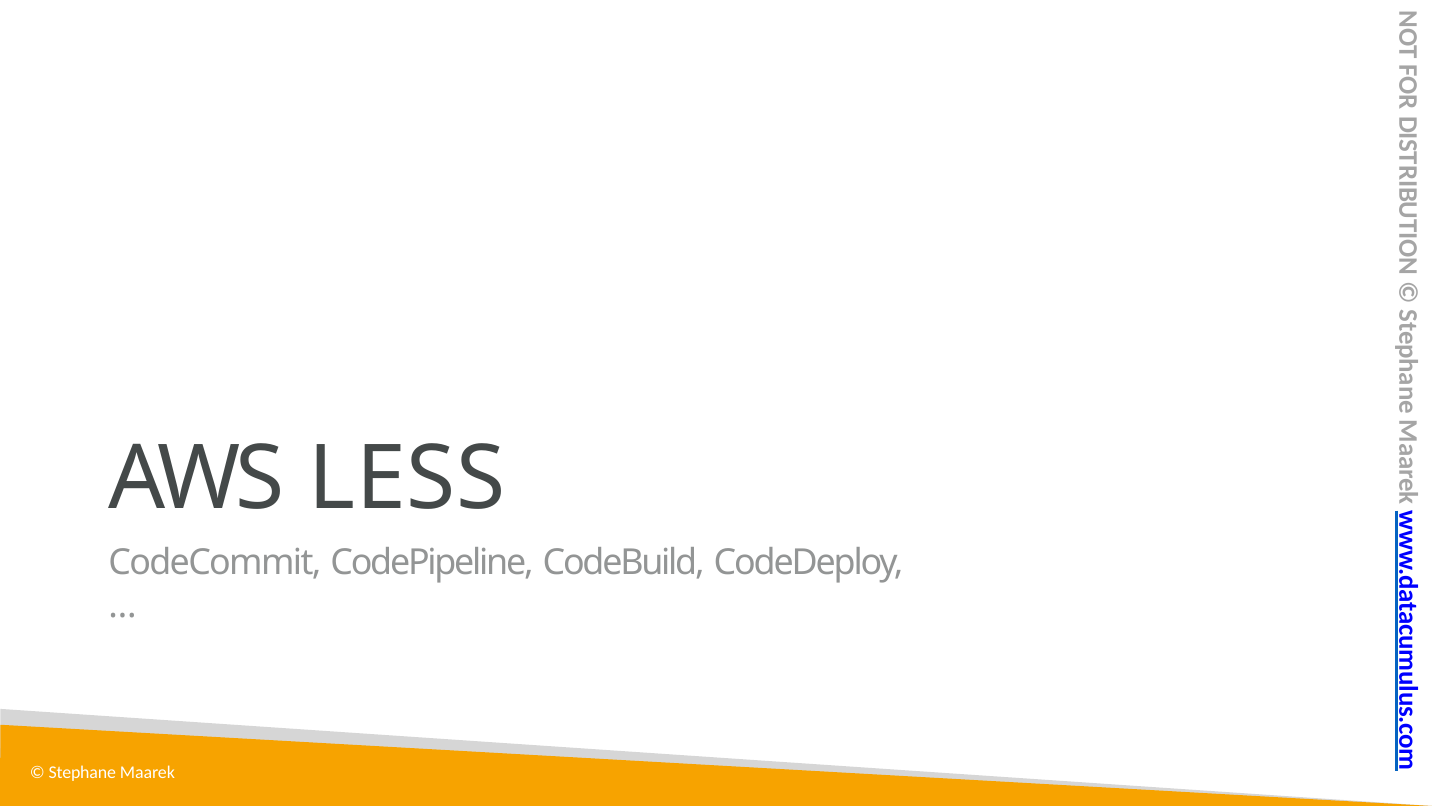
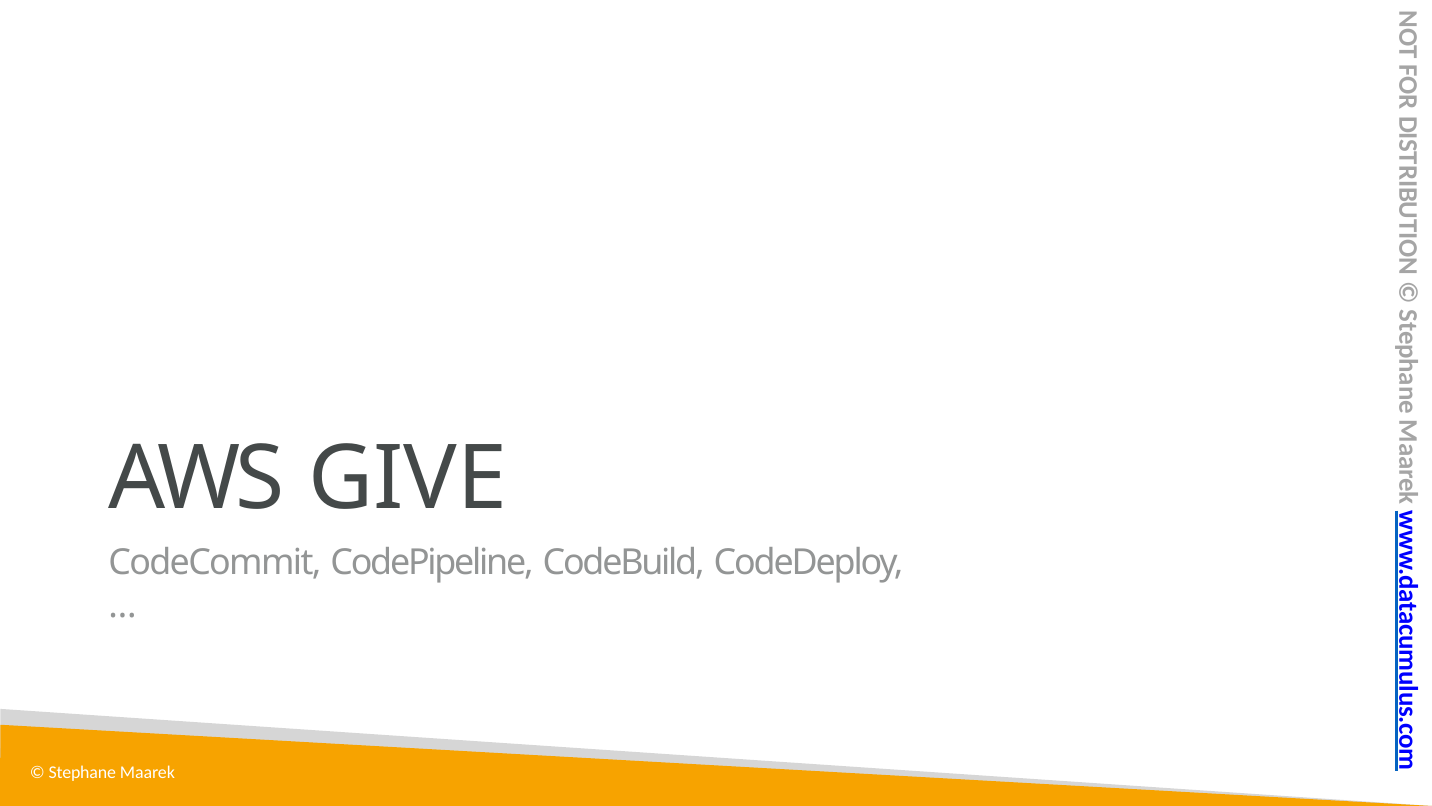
LESS: LESS -> GIVE (408, 479)
